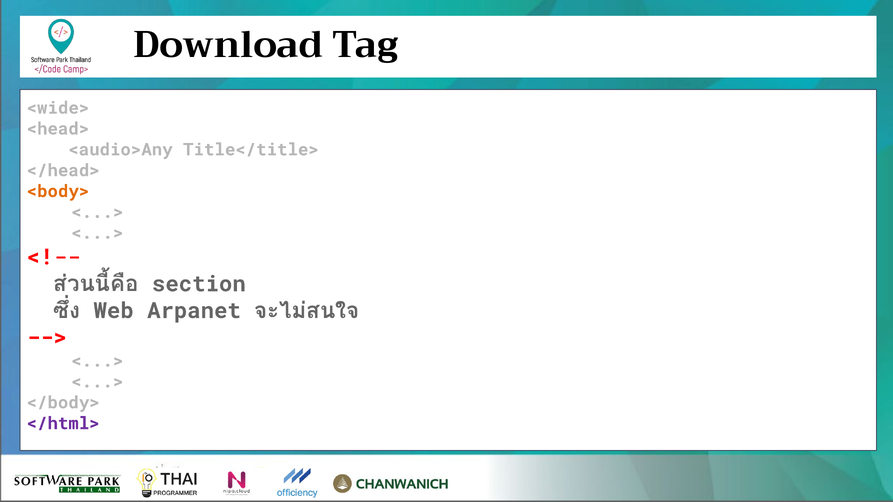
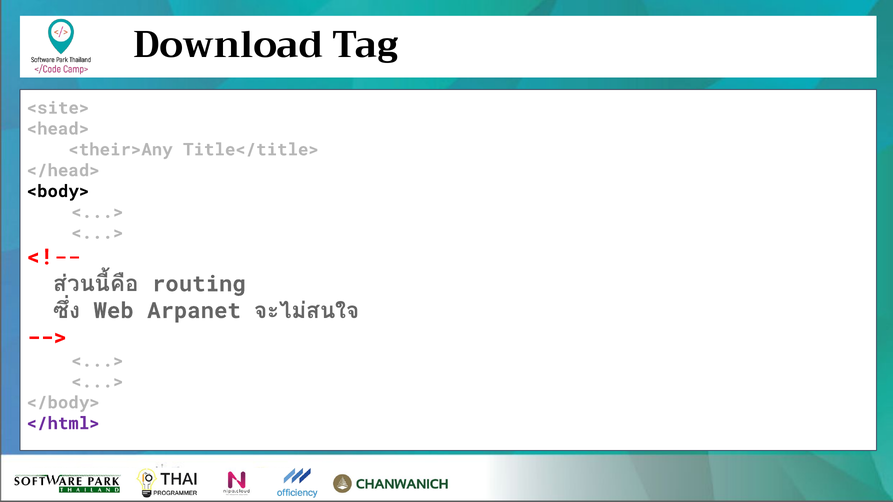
<wide>: <wide> -> <site> (58, 108)
<audio>Any: <audio>Any -> <their>Any (120, 150)
<body> colour: orange -> black (58, 191)
section: section -> routing (199, 284)
